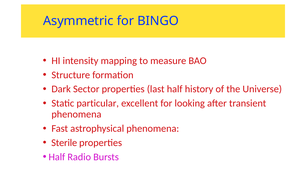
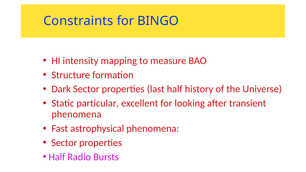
Asymmetric: Asymmetric -> Constraints (78, 21)
Sterile: Sterile -> Sector (64, 143)
